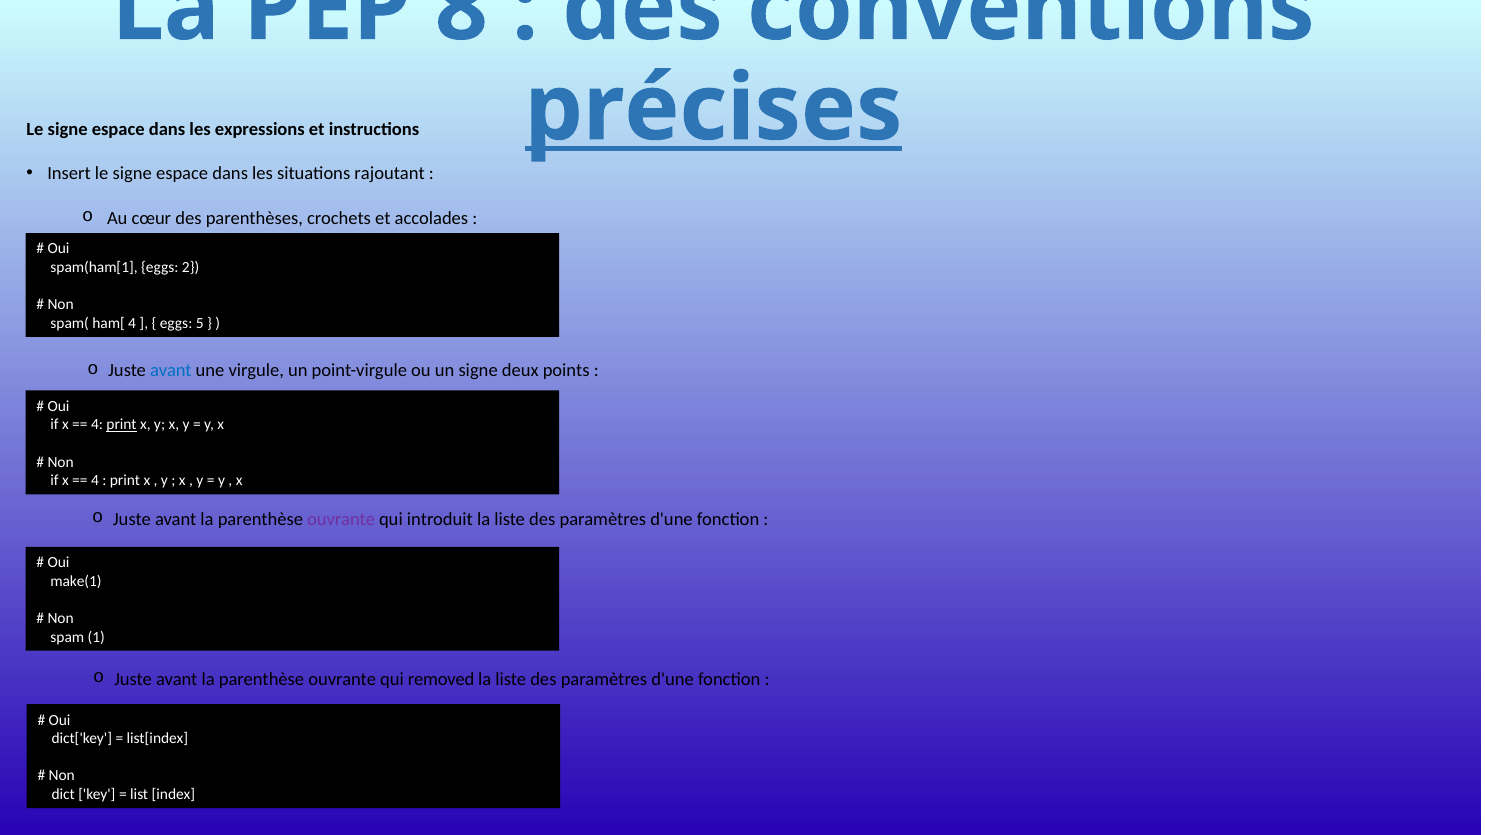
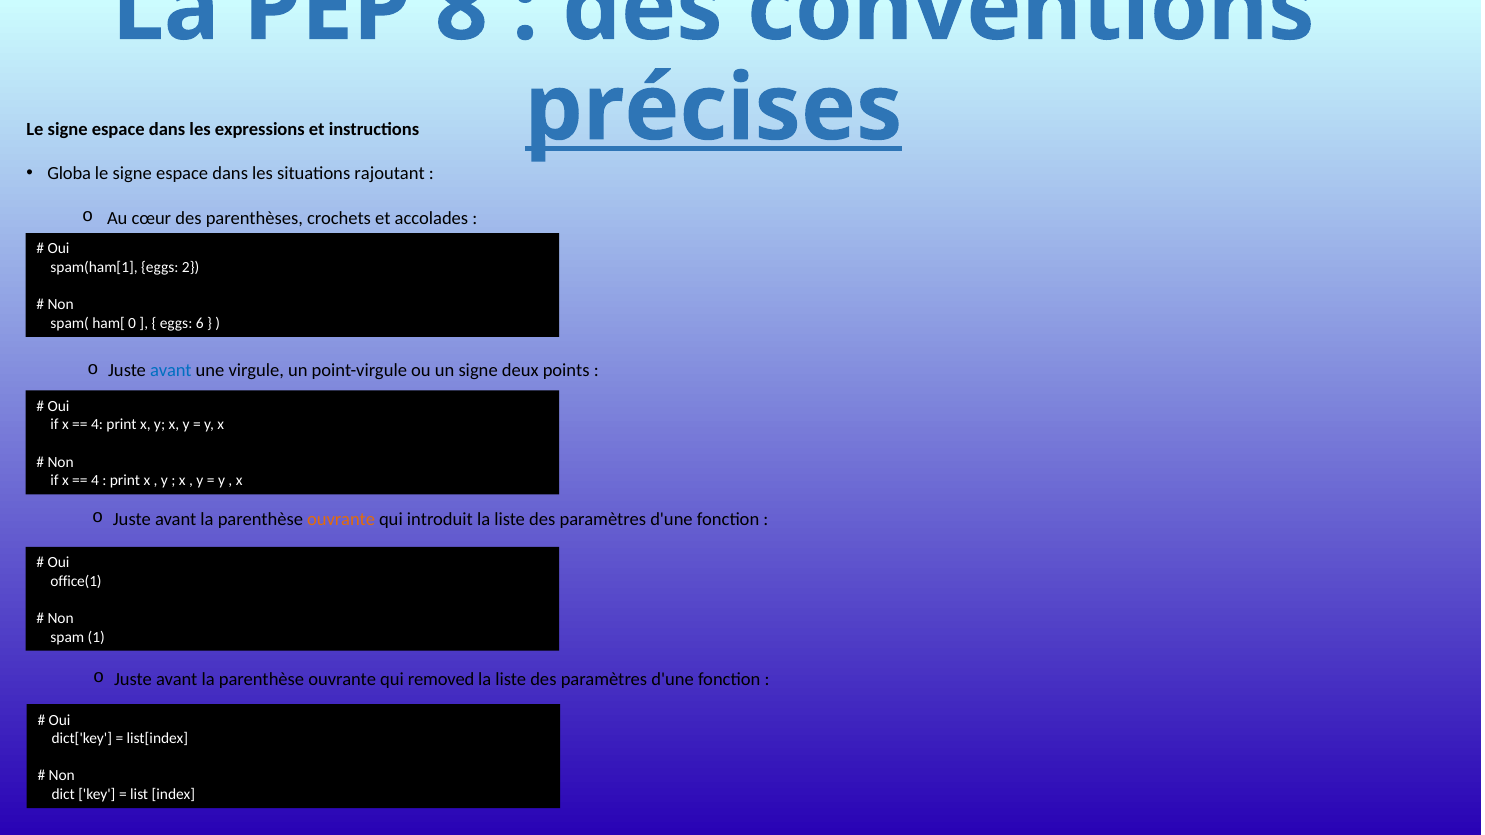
Insert: Insert -> Globa (69, 174)
ham[ 4: 4 -> 0 (132, 323)
5: 5 -> 6 (200, 323)
print underline: present -> none (122, 425)
ouvrante colour: purple -> orange (341, 519)
make(1: make(1 -> office(1 (76, 581)
